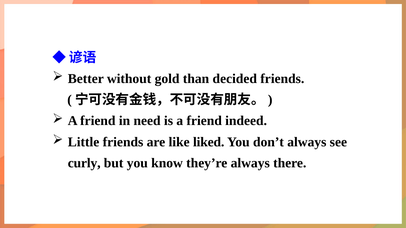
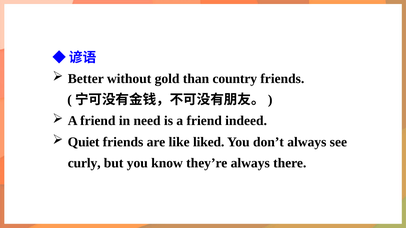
decided: decided -> country (235, 79)
Little: Little -> Quiet (84, 142)
